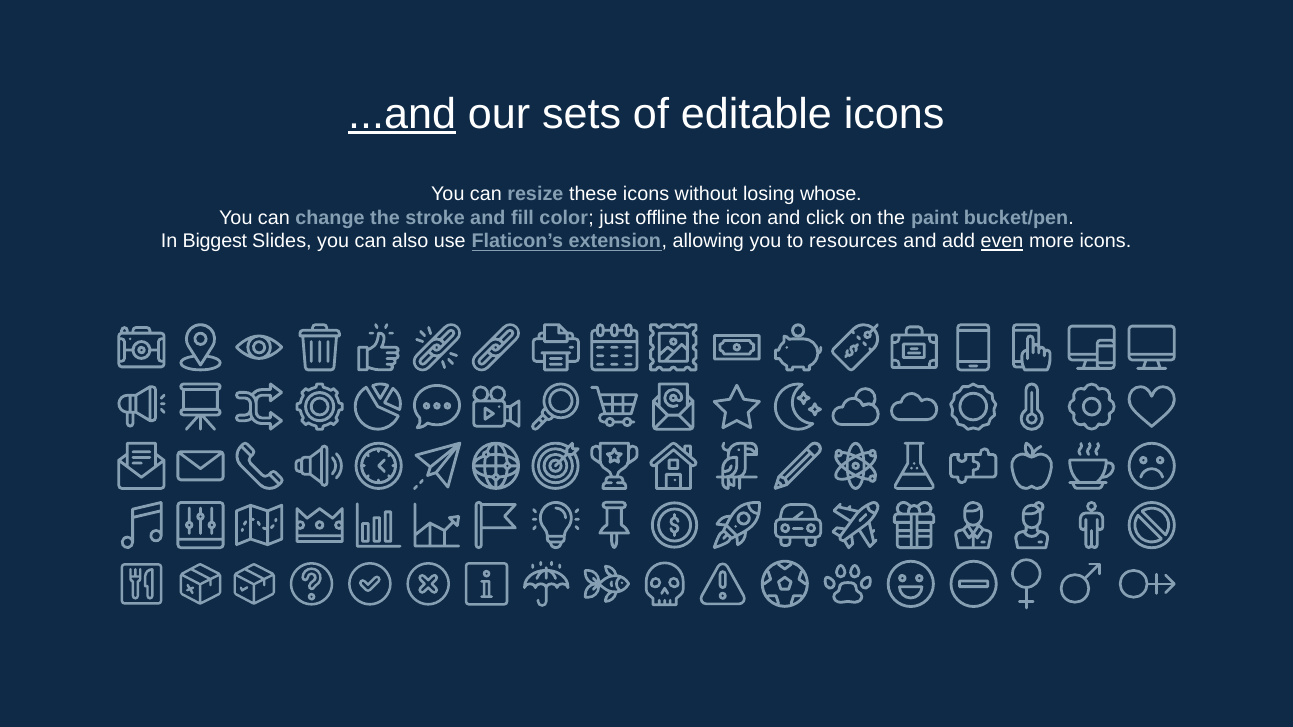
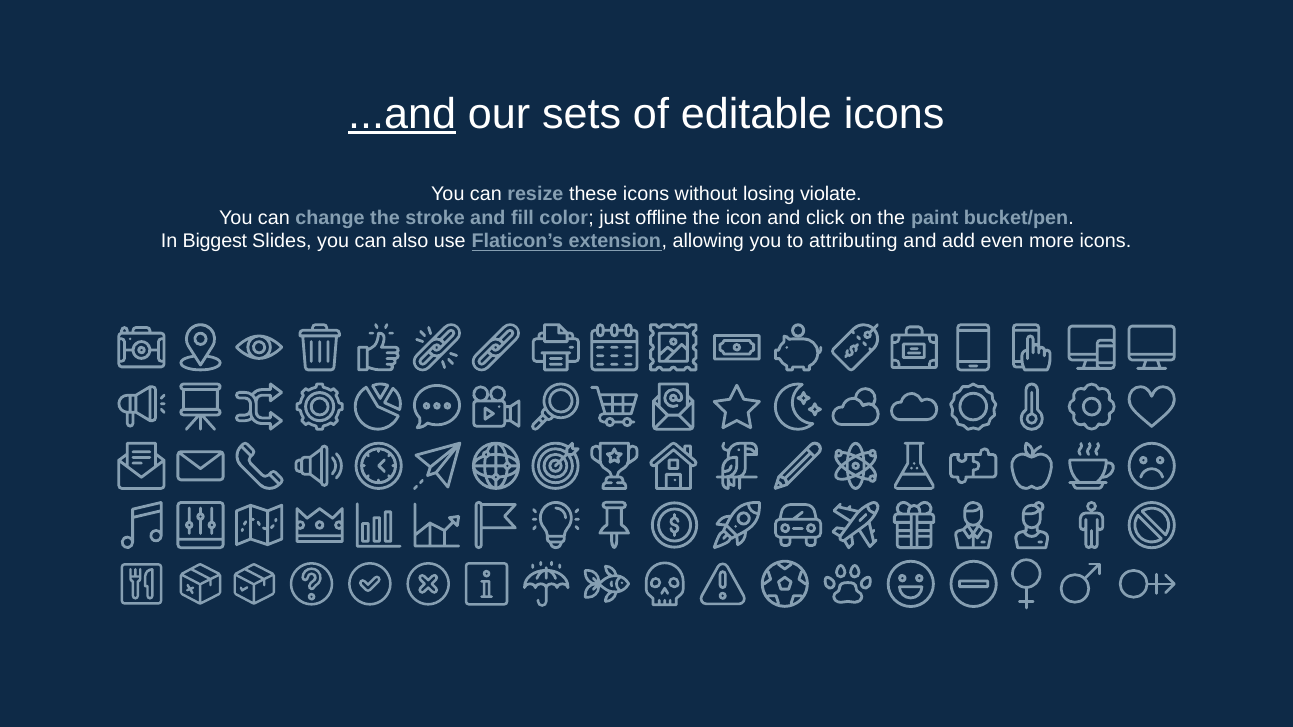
whose: whose -> violate (831, 194)
resources: resources -> attributing (853, 242)
even underline: present -> none (1002, 242)
